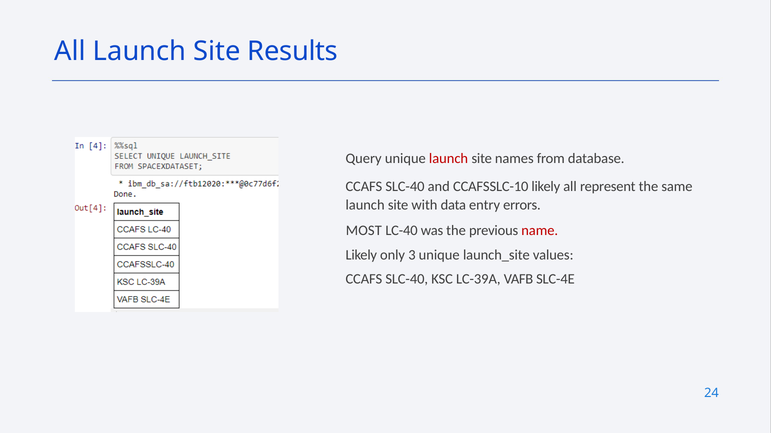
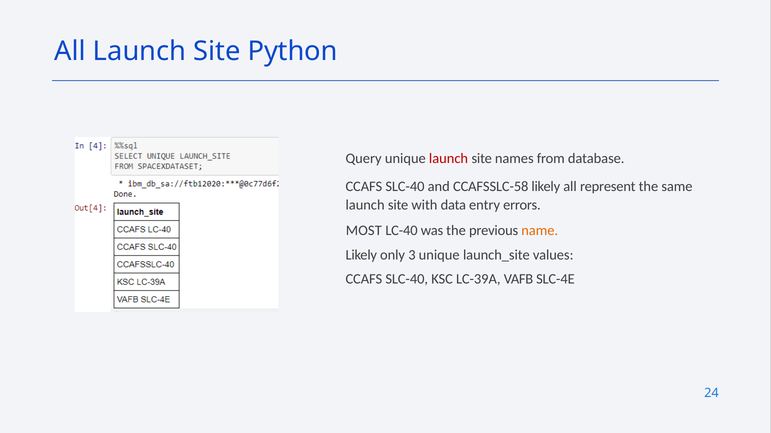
Results: Results -> Python (293, 52)
CCAFSSLC-10: CCAFSSLC-10 -> CCAFSSLC-58 (491, 187)
name colour: red -> orange (540, 231)
